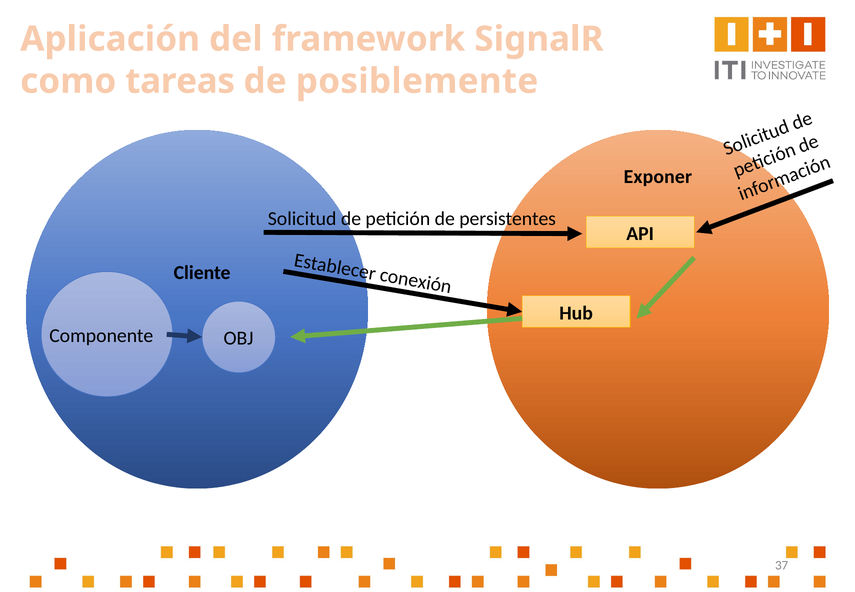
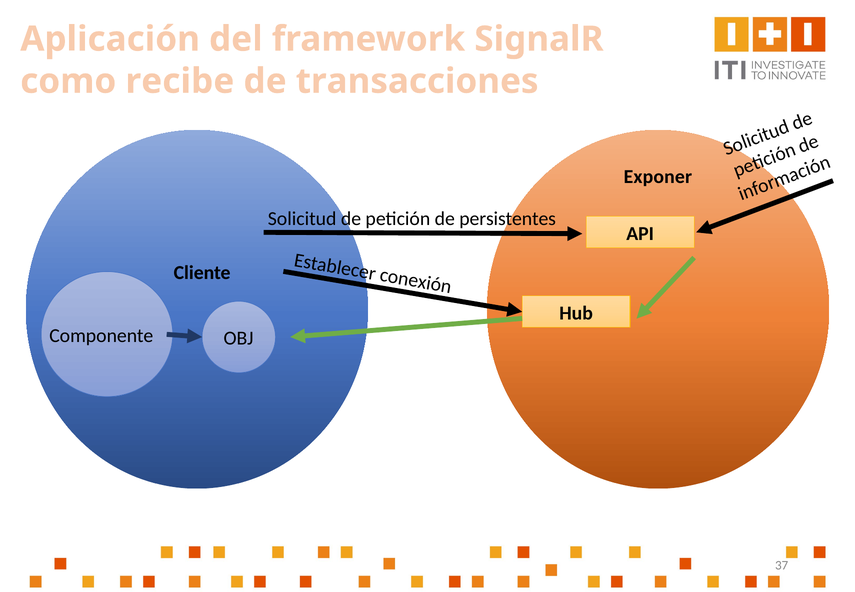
tareas: tareas -> recibe (180, 81)
posiblemente: posiblemente -> transacciones (417, 81)
